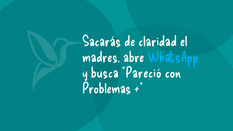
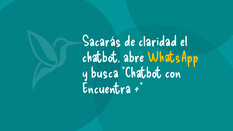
madres: madres -> chatbot (101, 57)
WhatsApp colour: light blue -> yellow (173, 57)
busca Pareció: Pareció -> Chatbot (142, 73)
Problemas: Problemas -> Encuentra (107, 89)
